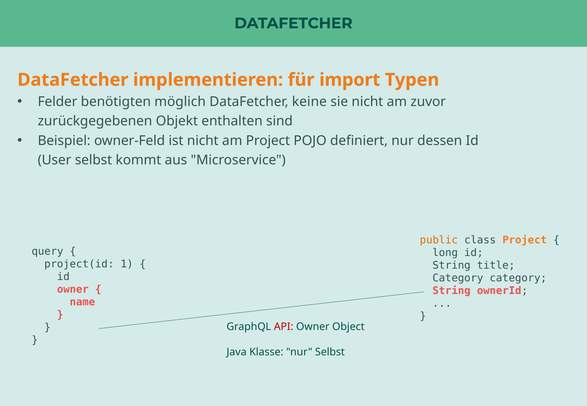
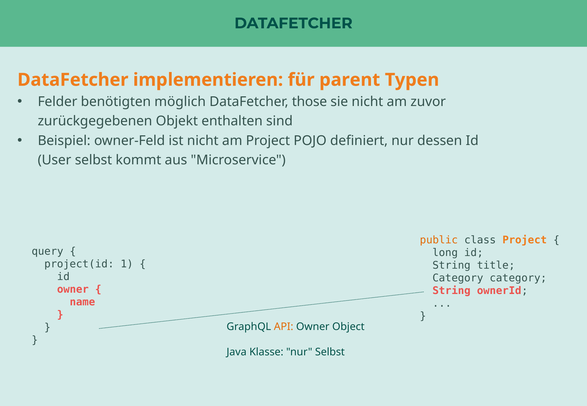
import: import -> parent (350, 80)
keine: keine -> those (310, 102)
API colour: red -> orange (284, 327)
